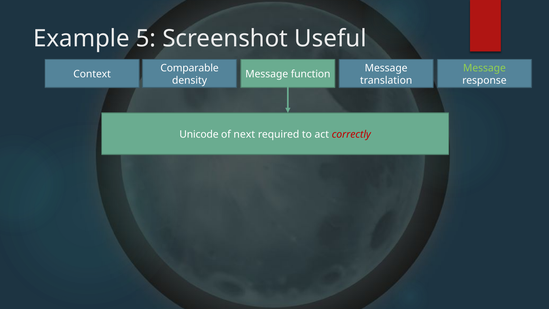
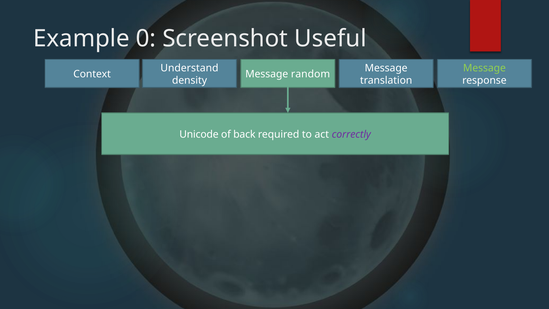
5: 5 -> 0 (146, 39)
Comparable: Comparable -> Understand (189, 68)
function: function -> random (311, 74)
next: next -> back (244, 134)
correctly colour: red -> purple (351, 134)
